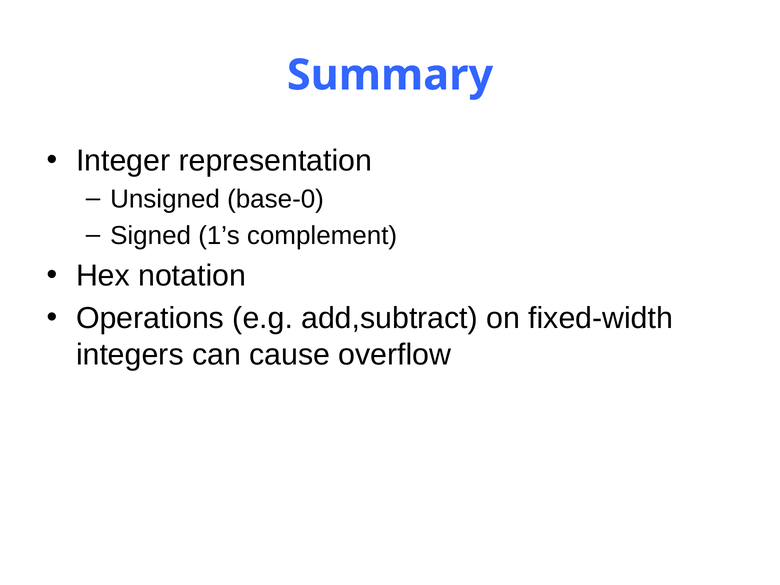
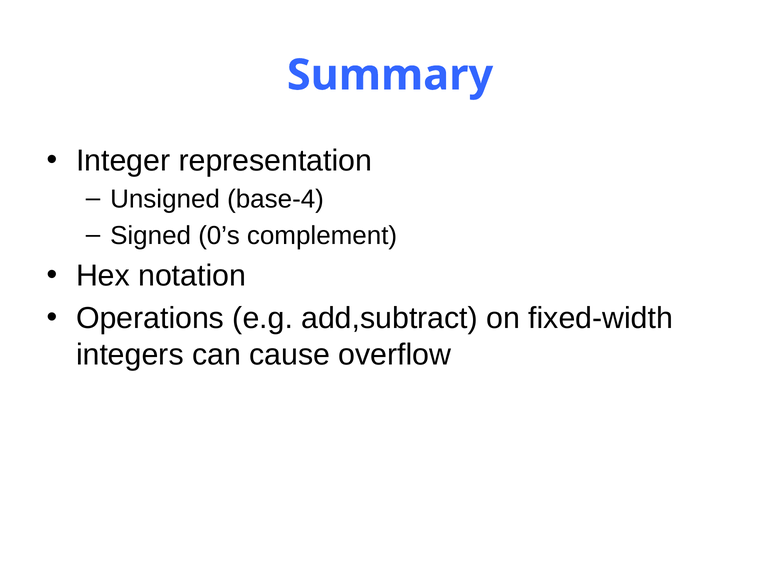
base-0: base-0 -> base-4 (276, 199)
1’s: 1’s -> 0’s (219, 236)
